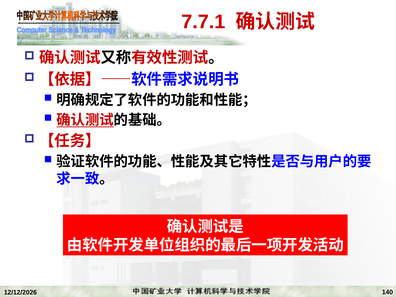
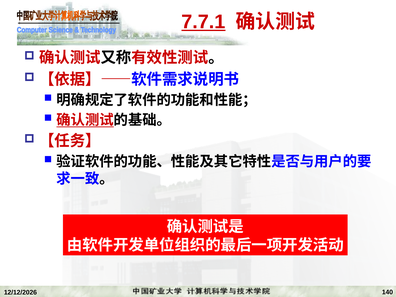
7.7.1 underline: none -> present (203, 22)
